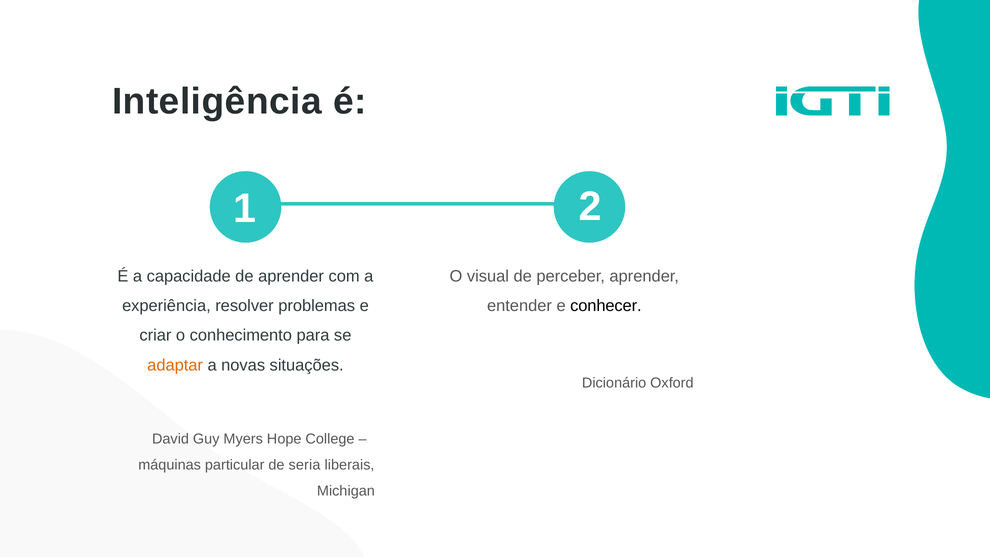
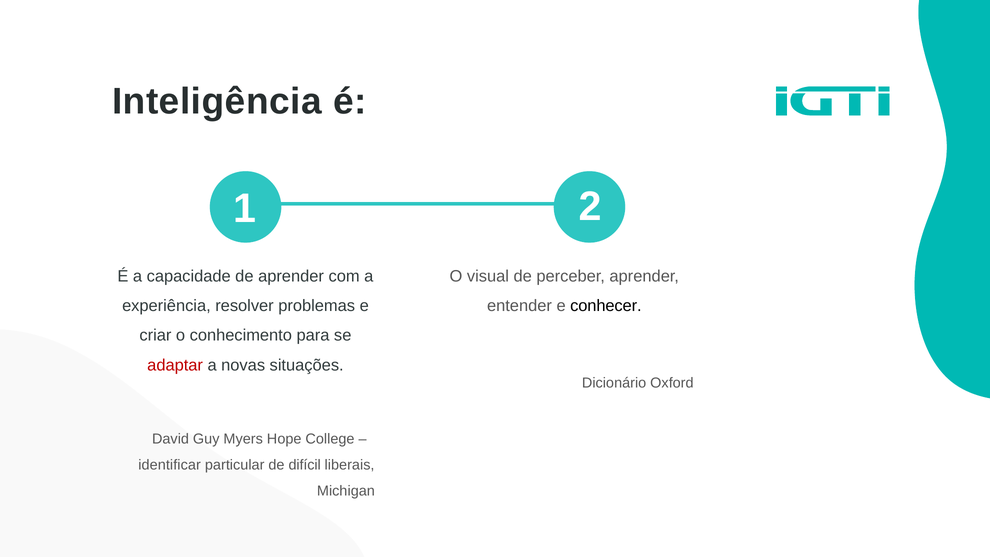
adaptar colour: orange -> red (175, 365)
máquinas: máquinas -> identificar (170, 465)
seria: seria -> difícil (305, 465)
